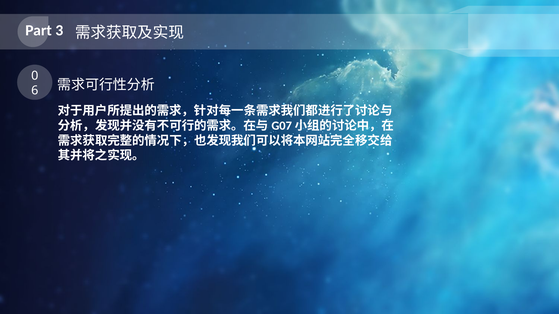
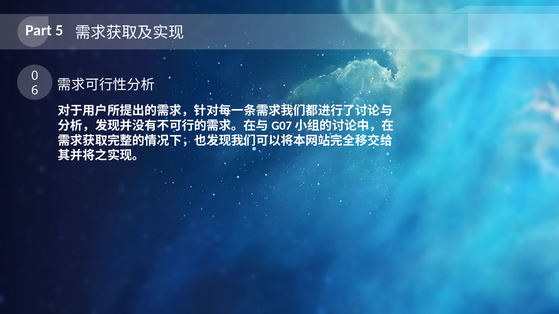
3: 3 -> 5 (59, 30)
